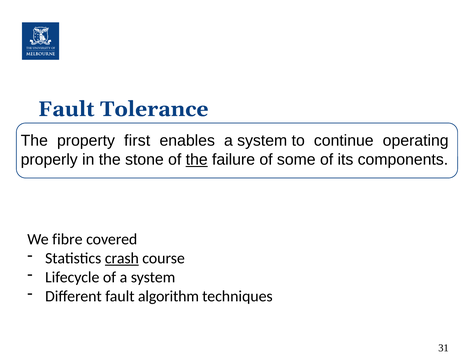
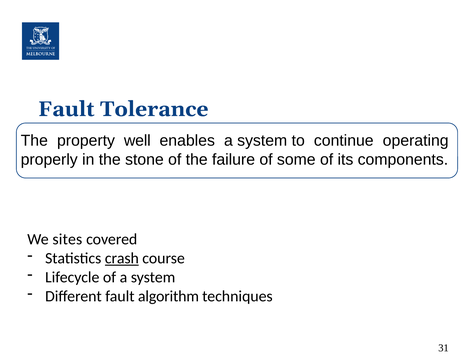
first: first -> well (137, 140)
the underline: present -> none (197, 159)
fibre: fibre -> sites (67, 239)
